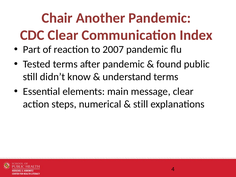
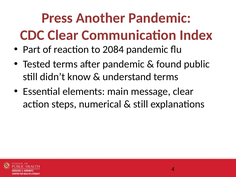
Chair: Chair -> Press (57, 18)
2007: 2007 -> 2084 (113, 49)
